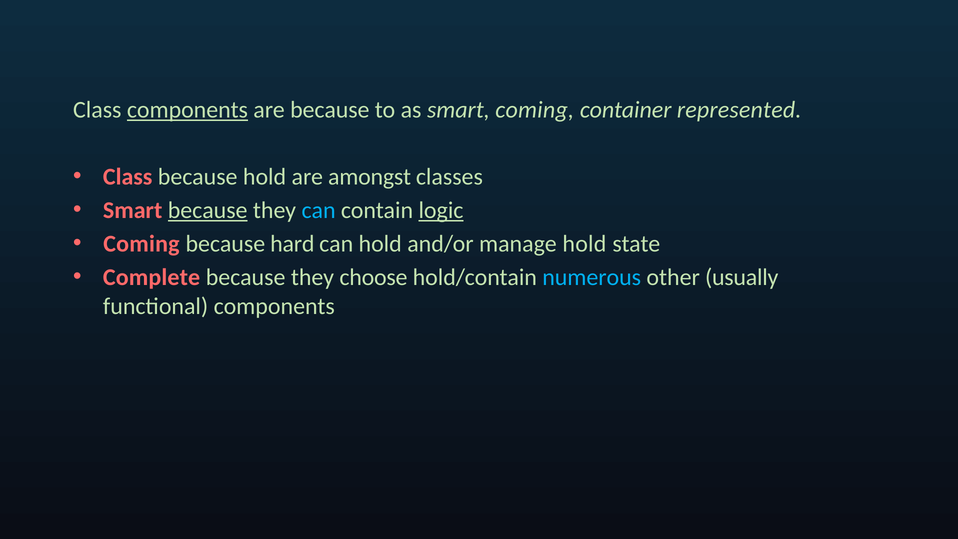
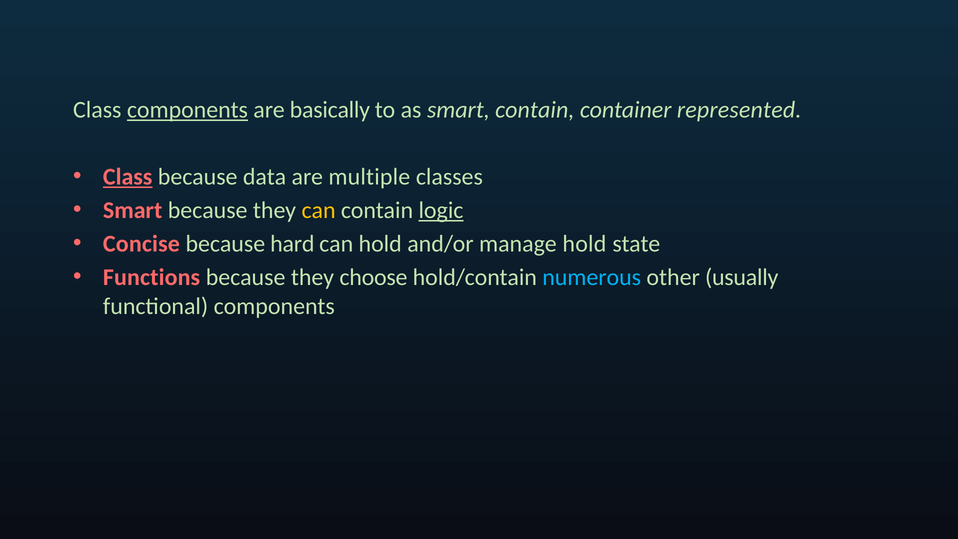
are because: because -> basically (330, 110)
smart coming: coming -> contain (535, 110)
Class underline: none -> present (128, 177)
because hold: hold -> data (265, 177)
amongst: amongst -> multiple (369, 177)
because underline: present -> none (208, 210)
can colour: light blue -> yellow (319, 210)
Coming: Coming -> Concise (141, 244)
Complete: Complete -> Functions (152, 277)
